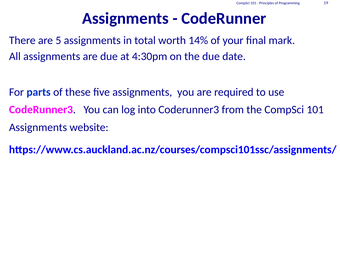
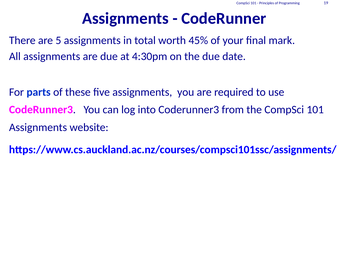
14%: 14% -> 45% (198, 40)
